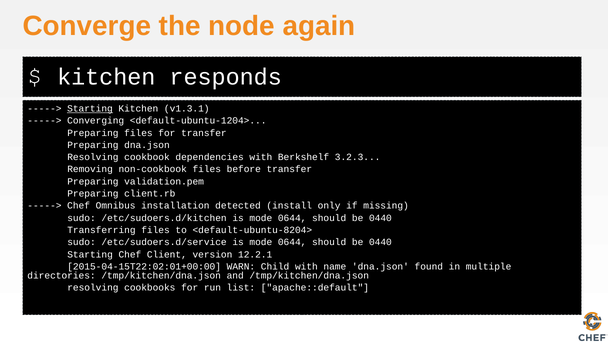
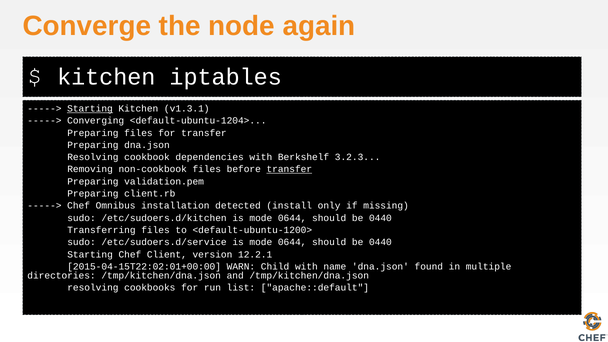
responds: responds -> iptables (226, 77)
transfer underline: none -> present (289, 169)
<default-ubuntu-8204>: <default-ubuntu-8204> -> <default-ubuntu-1200> (252, 230)
